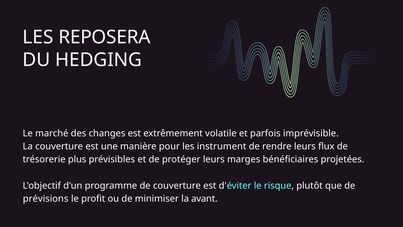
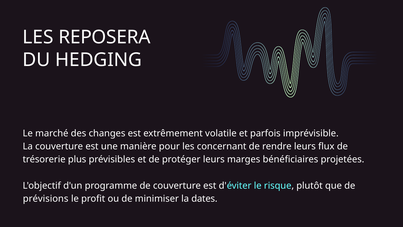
instrument: instrument -> concernant (222, 146)
avant: avant -> dates (204, 198)
